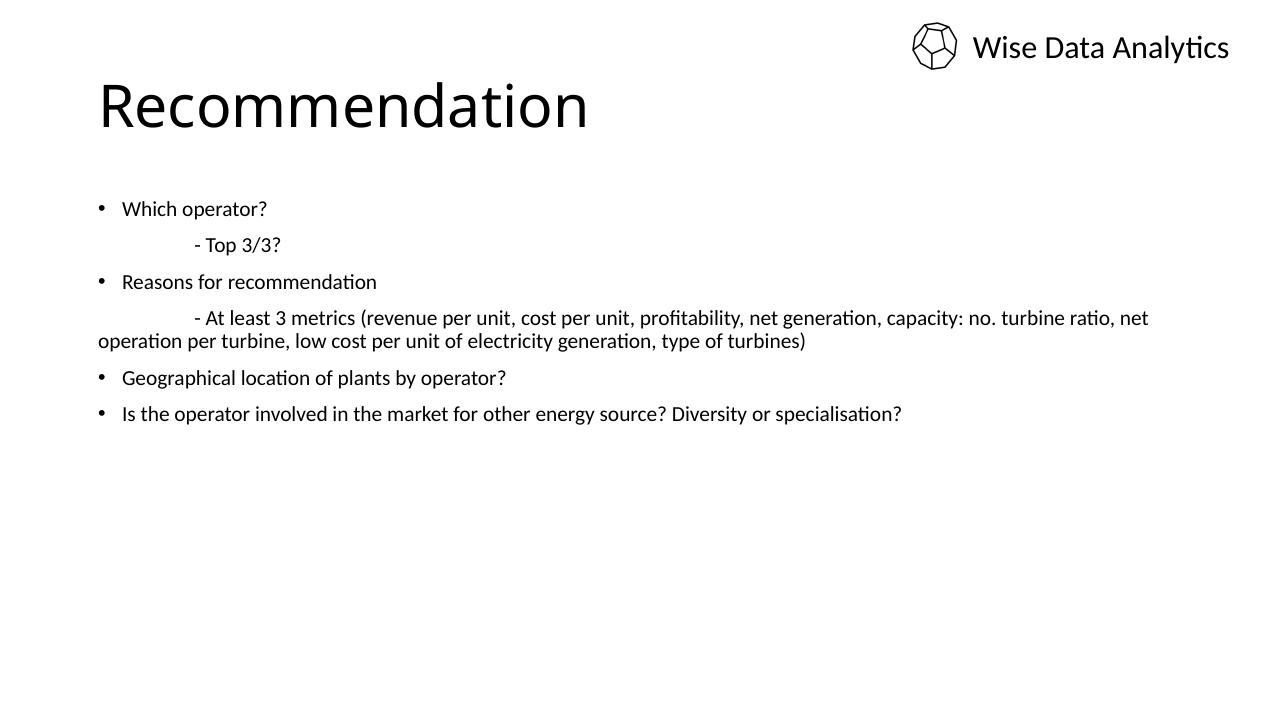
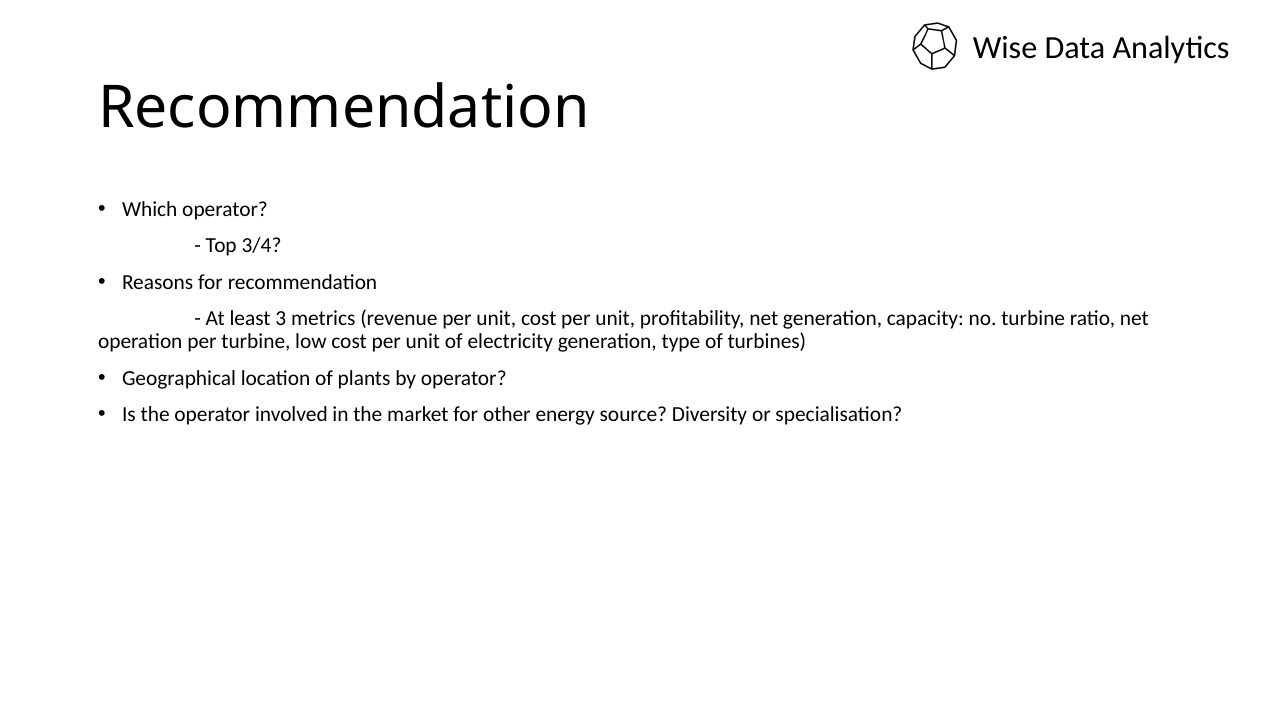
3/3: 3/3 -> 3/4 (261, 245)
